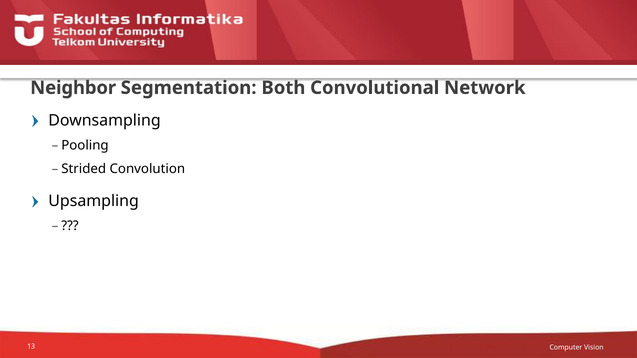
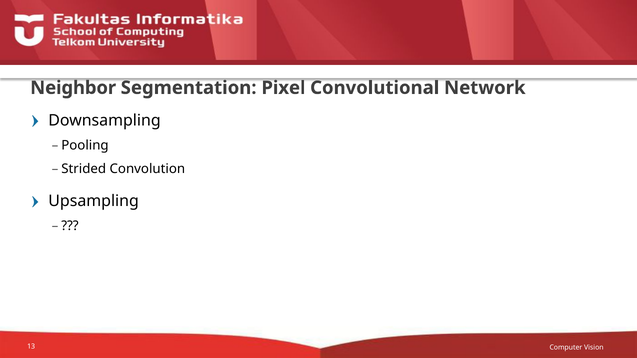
Both: Both -> Pixel (283, 88)
